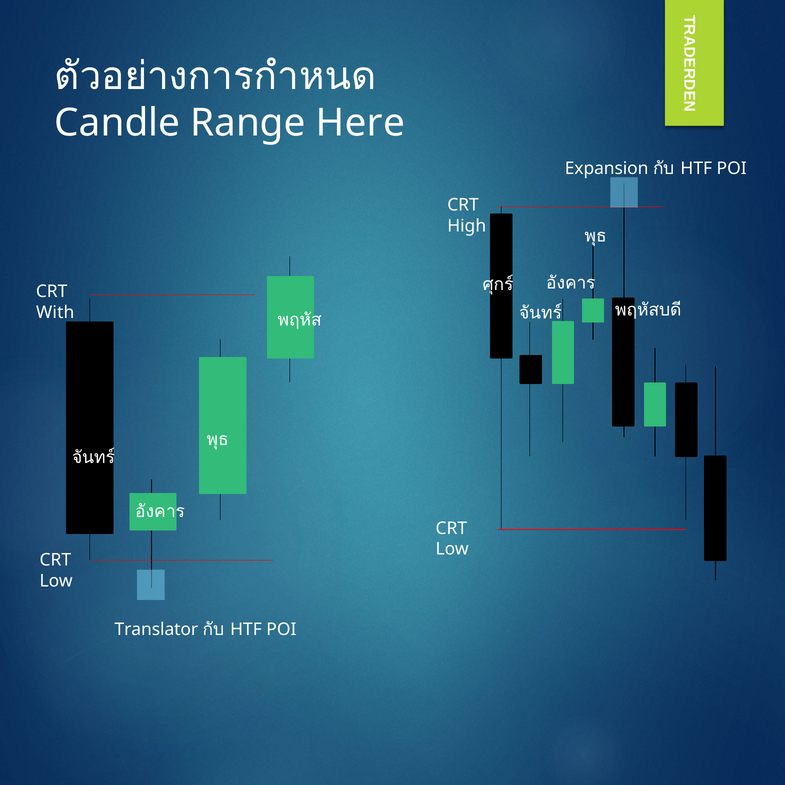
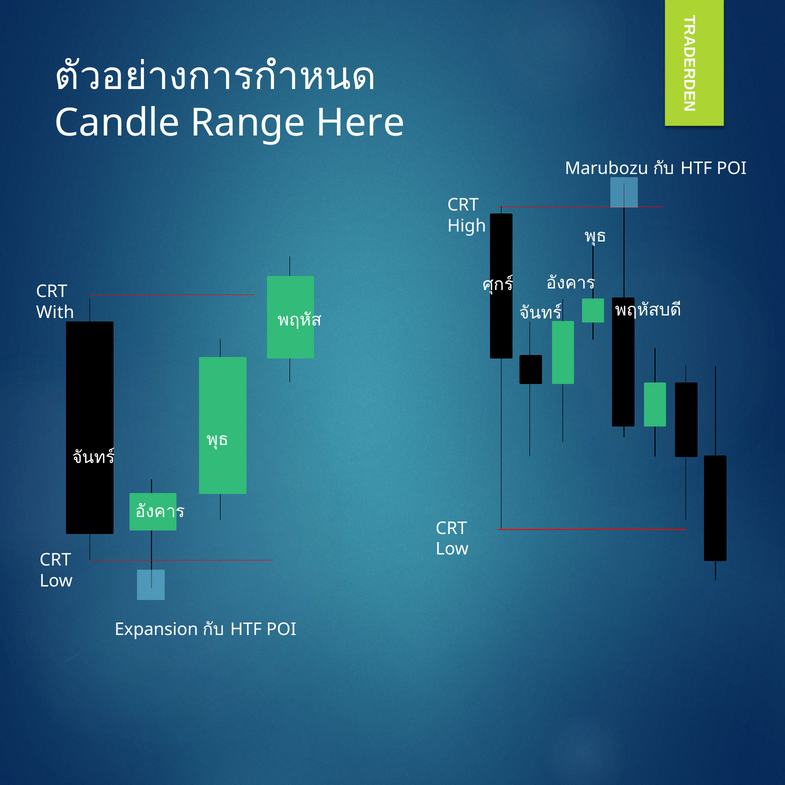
Expansion: Expansion -> Marubozu (607, 168)
Translator: Translator -> Expansion (156, 629)
